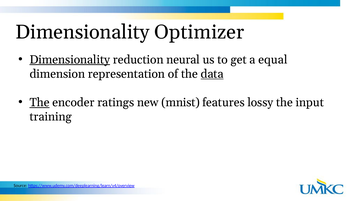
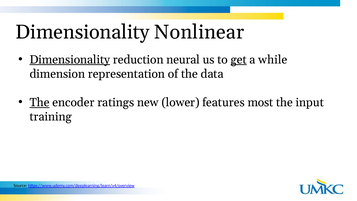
Optimizer: Optimizer -> Nonlinear (199, 32)
get underline: none -> present (239, 60)
equal: equal -> while (273, 60)
data underline: present -> none (212, 74)
mnist: mnist -> lower (181, 102)
lossy: lossy -> most (260, 102)
